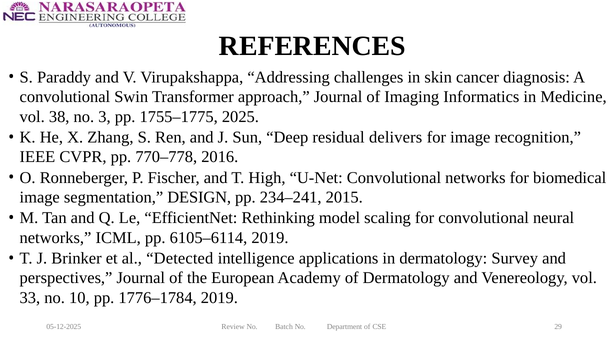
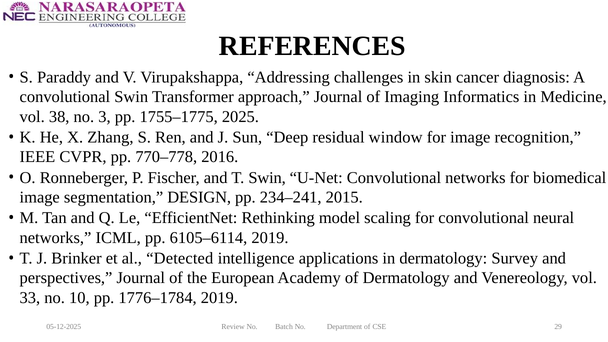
delivers: delivers -> window (396, 137)
T High: High -> Swin (267, 178)
